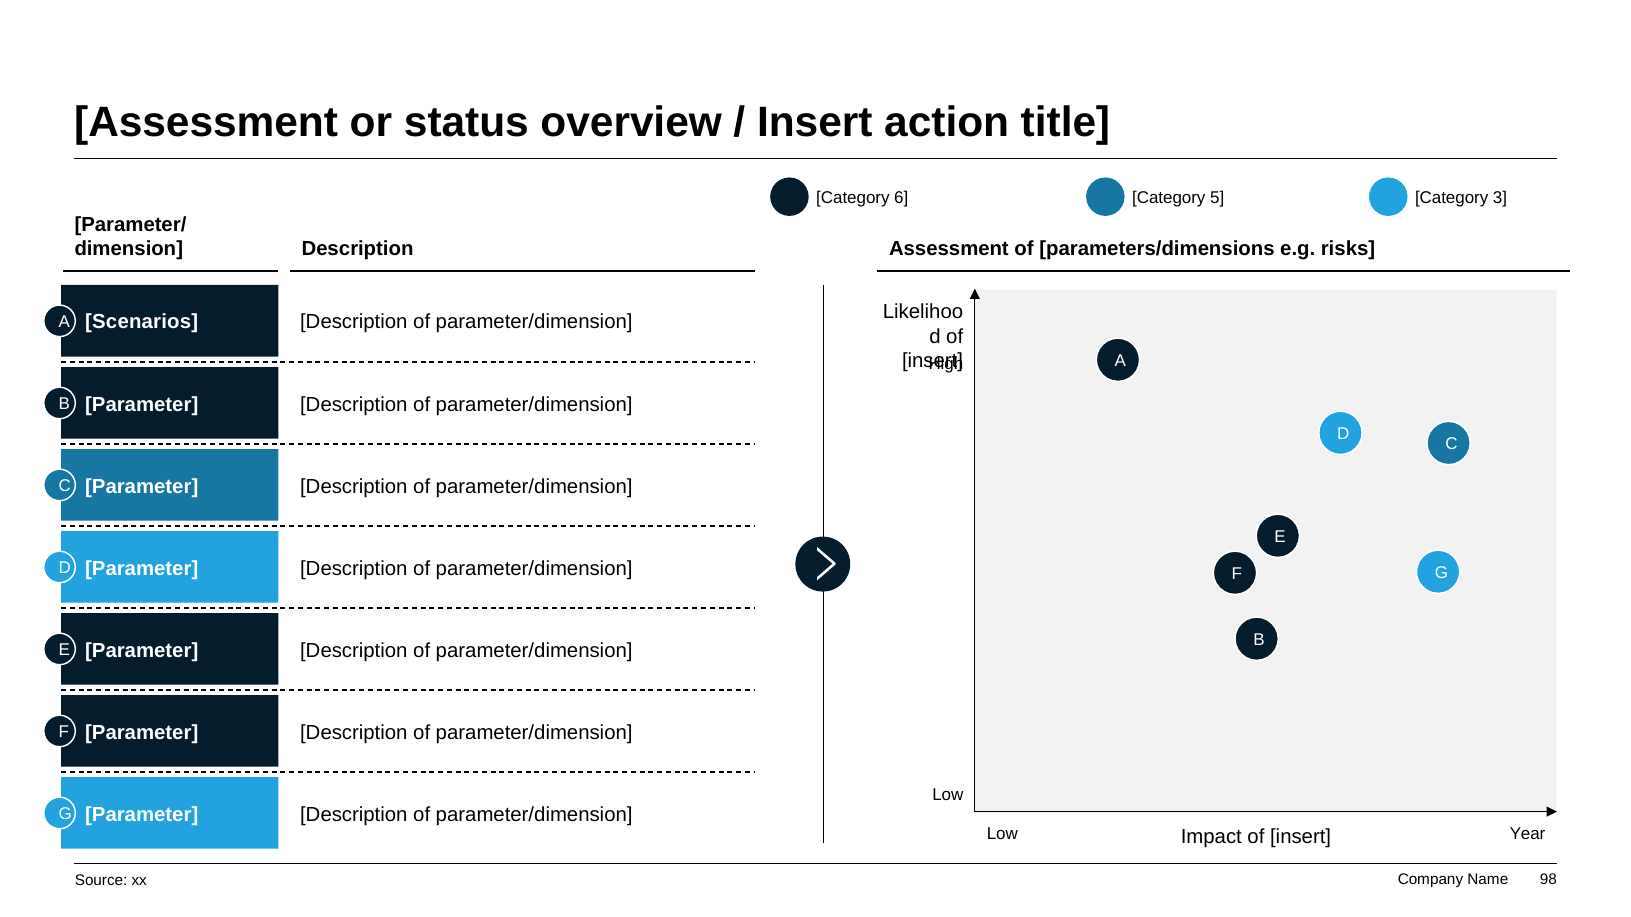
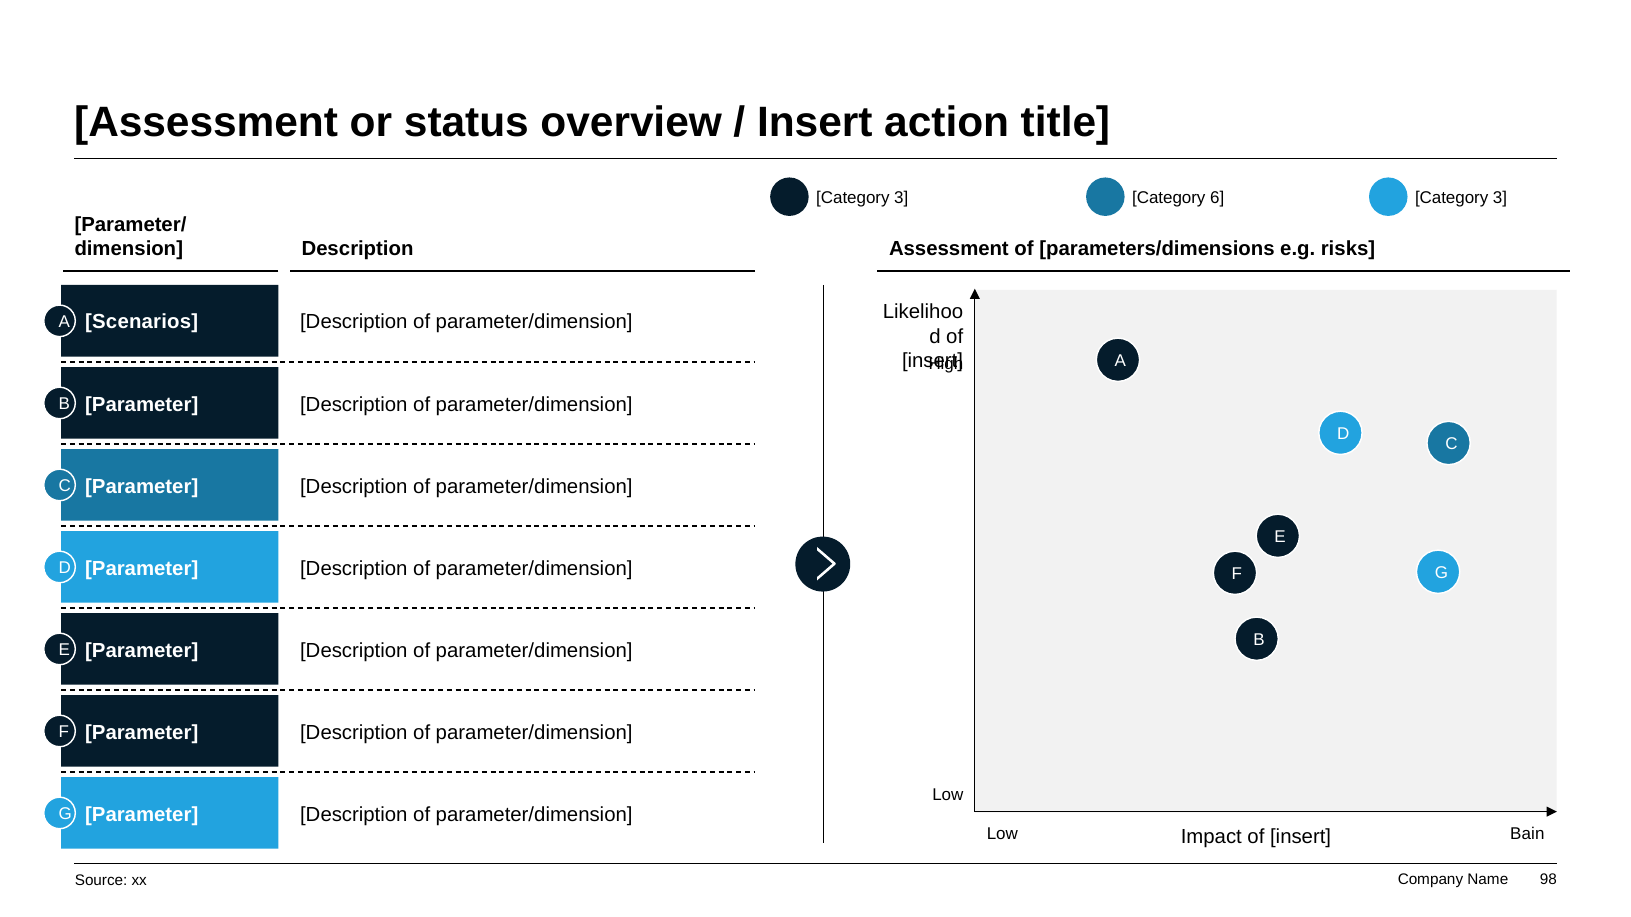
6: 6 -> 3 (901, 198)
5: 5 -> 6 (1217, 198)
Year: Year -> Bain (1527, 835)
